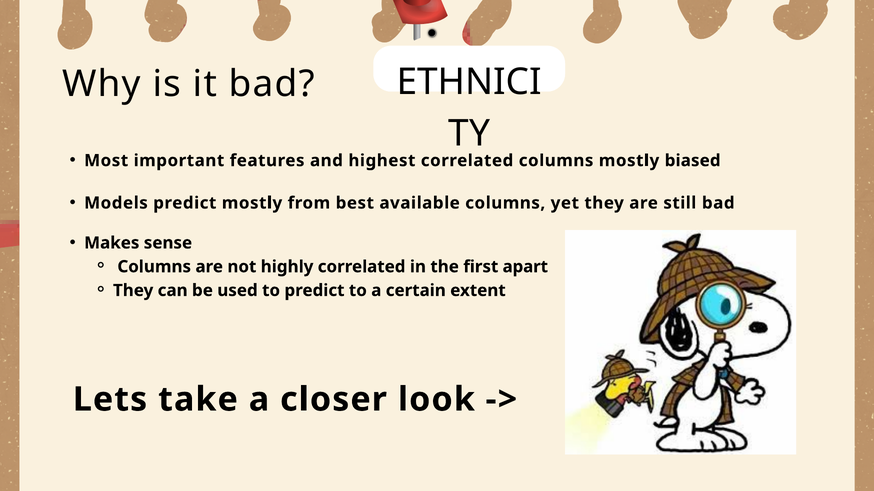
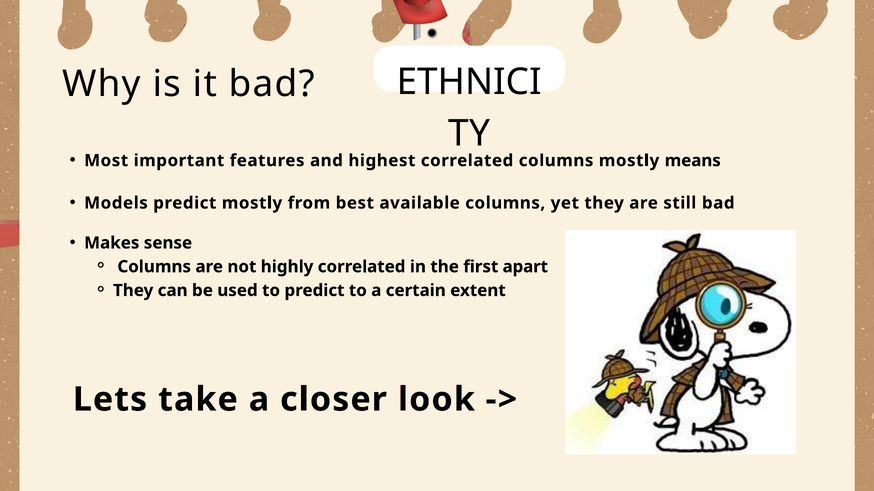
biased: biased -> means (693, 161)
